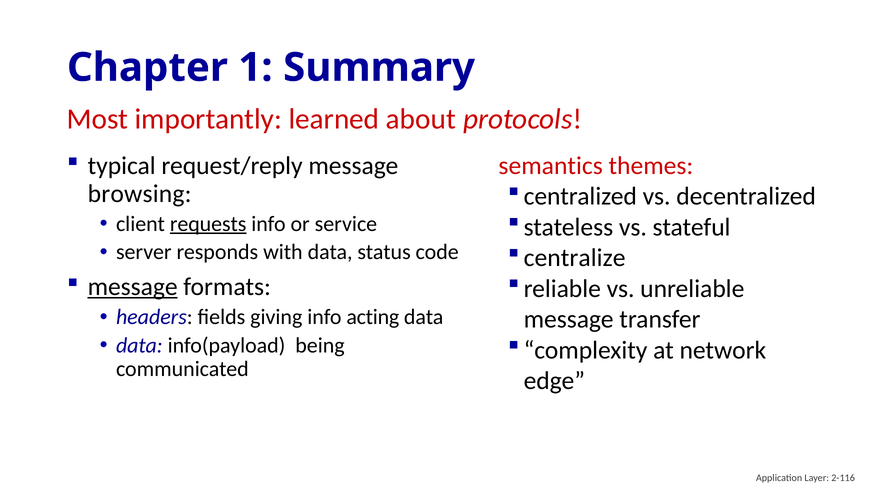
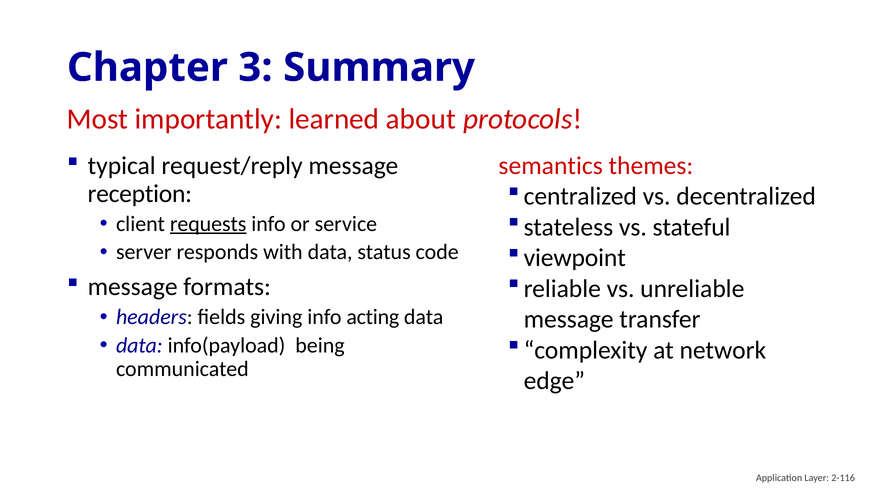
1: 1 -> 3 (255, 68)
browsing: browsing -> reception (140, 194)
centralize: centralize -> viewpoint (575, 258)
message underline: present -> none (133, 287)
